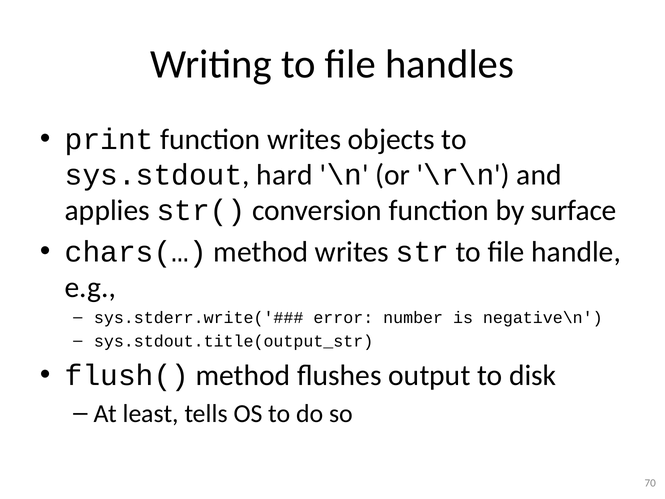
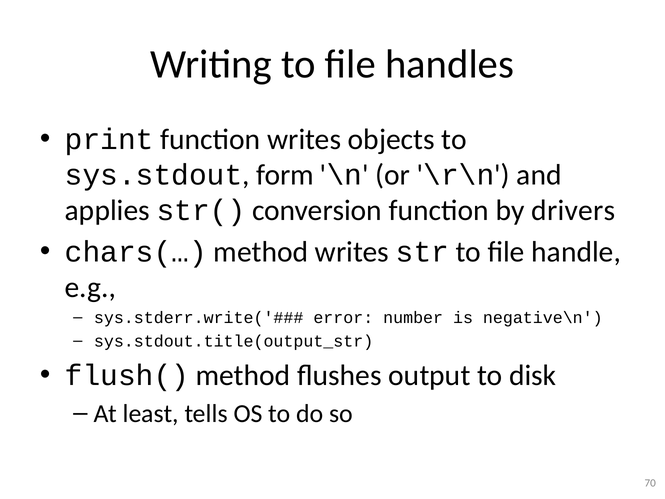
hard: hard -> form (285, 175)
surface: surface -> drivers (573, 211)
